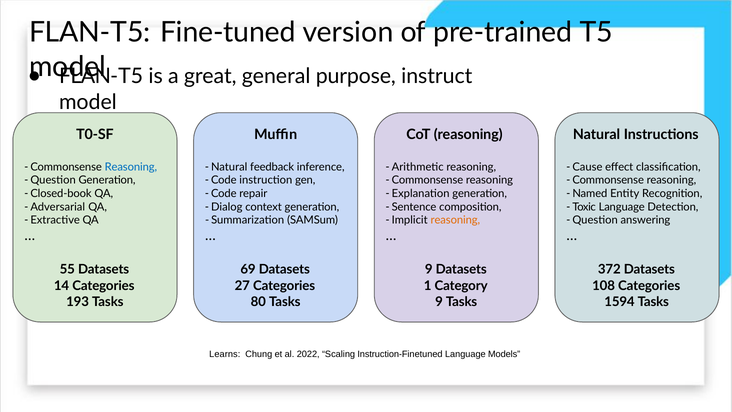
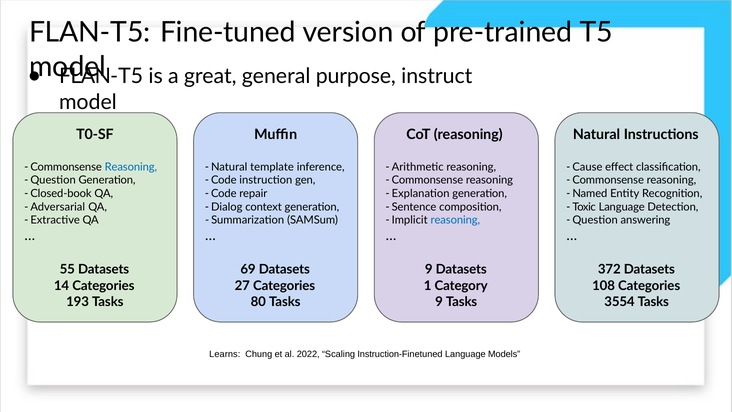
feedback: feedback -> template (272, 167)
reasoning colour: orange -> blue (455, 220)
1594: 1594 -> 3554 (620, 302)
